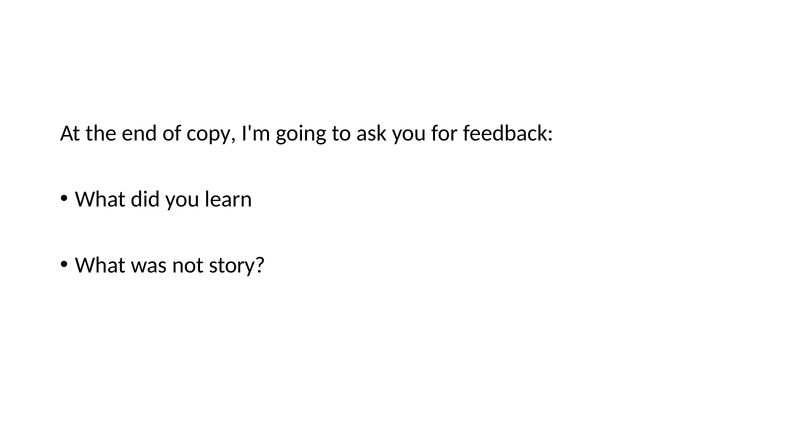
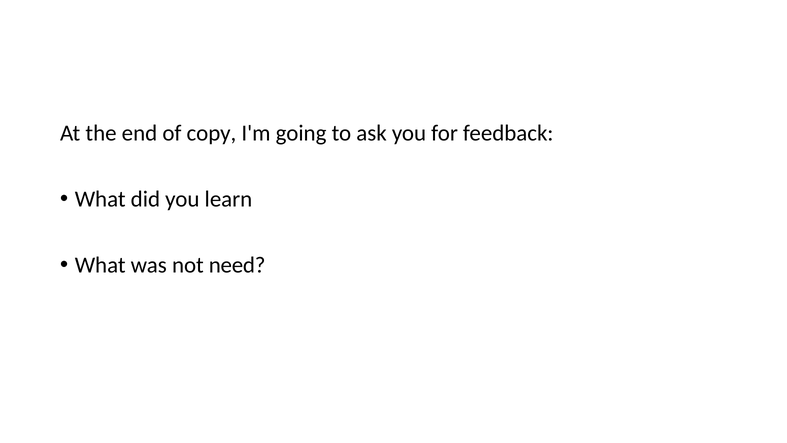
story: story -> need (237, 265)
